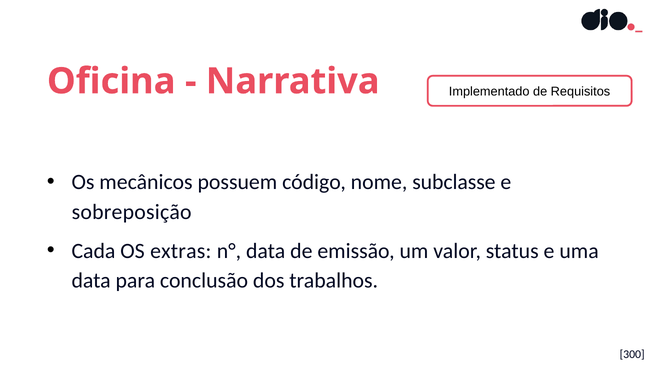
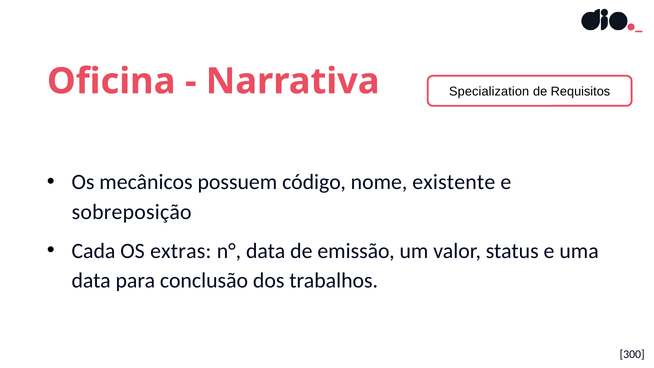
Implementado: Implementado -> Specialization (489, 92)
subclasse: subclasse -> existente (454, 182)
